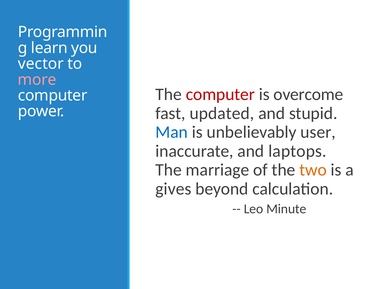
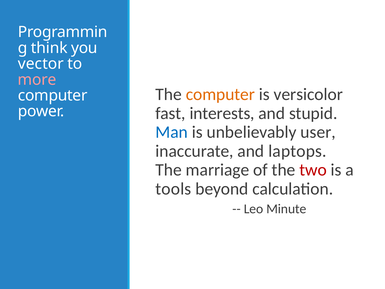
learn: learn -> think (49, 48)
computer colour: red -> orange (220, 94)
overcome: overcome -> versicolor (308, 94)
updated: updated -> interests (222, 113)
two colour: orange -> red (313, 170)
gives: gives -> tools (173, 189)
